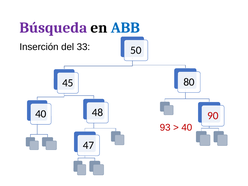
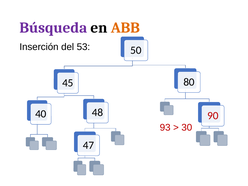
ABB colour: blue -> orange (125, 28)
33: 33 -> 53 (83, 47)
40: 40 -> 30 (187, 128)
